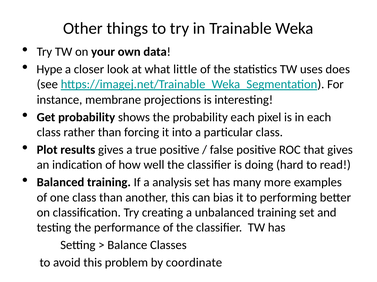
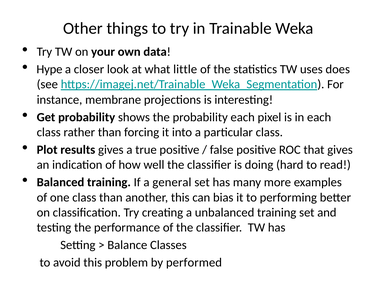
analysis: analysis -> general (172, 183)
coordinate: coordinate -> performed (194, 263)
